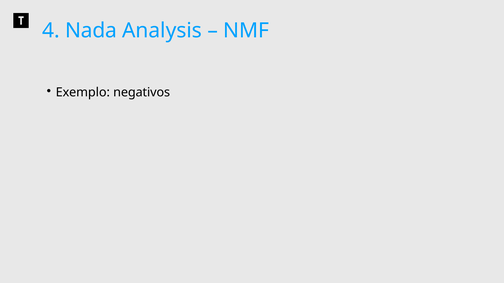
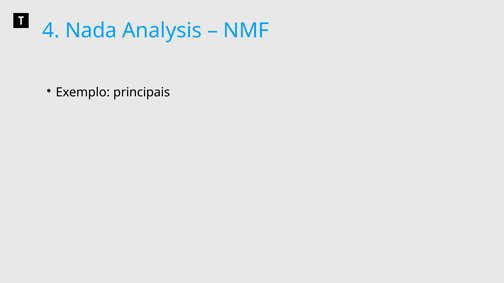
negativos: negativos -> principais (142, 92)
